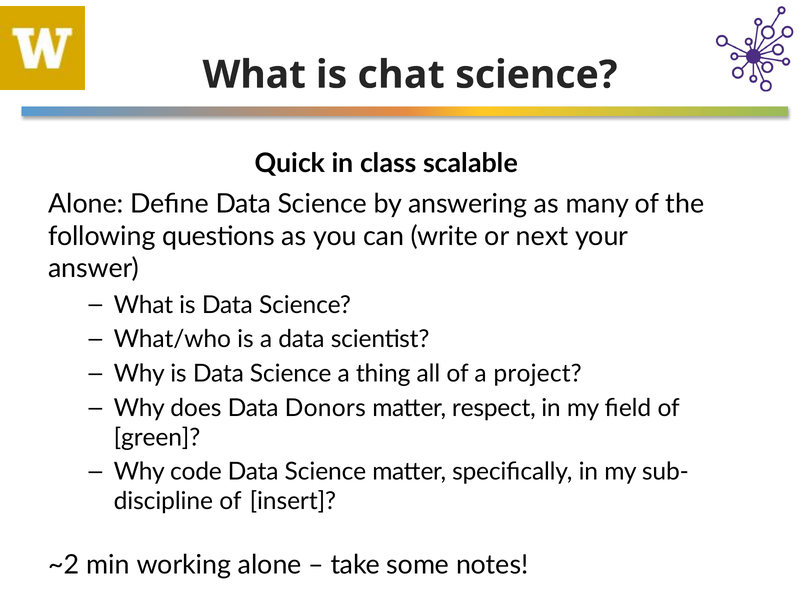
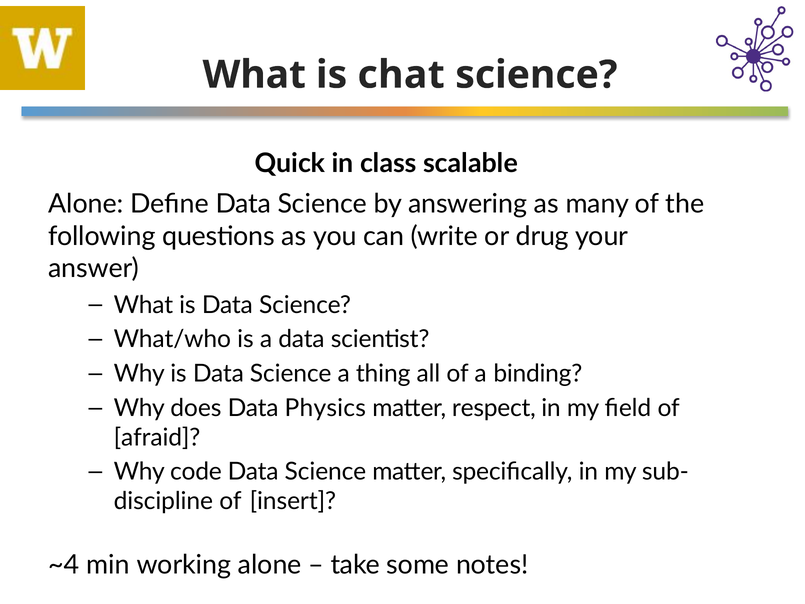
next: next -> drug (542, 236)
project: project -> binding (538, 374)
Donors: Donors -> Physics (325, 408)
green: green -> afraid (157, 438)
~2: ~2 -> ~4 (64, 565)
